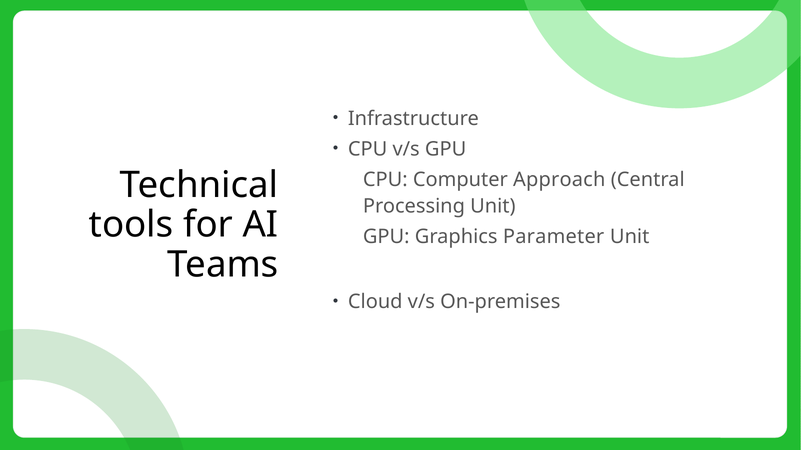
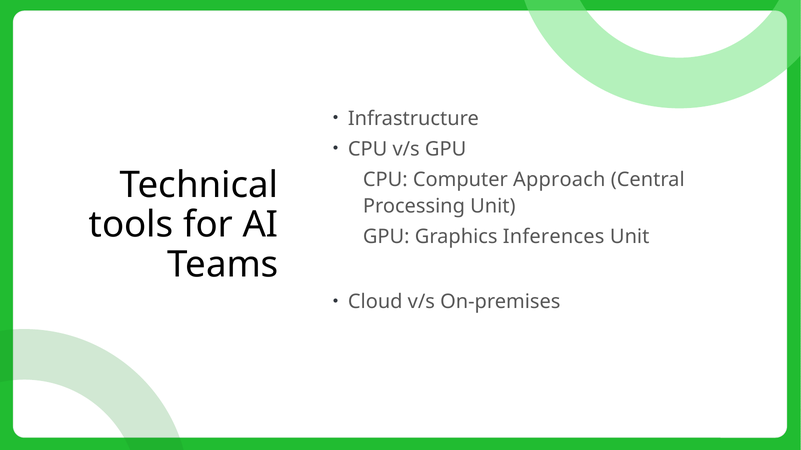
Parameter: Parameter -> Inferences (554, 237)
